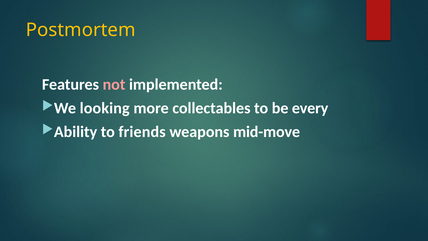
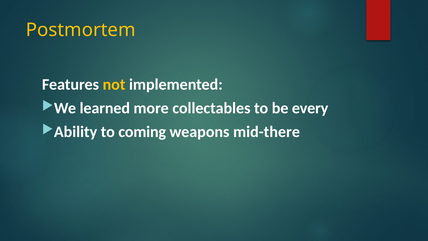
not colour: pink -> yellow (114, 84)
looking: looking -> learned (105, 108)
friends: friends -> coming (142, 132)
mid-move: mid-move -> mid-there (266, 132)
